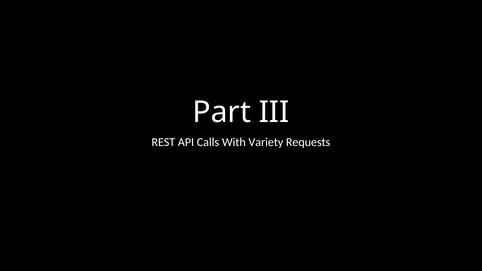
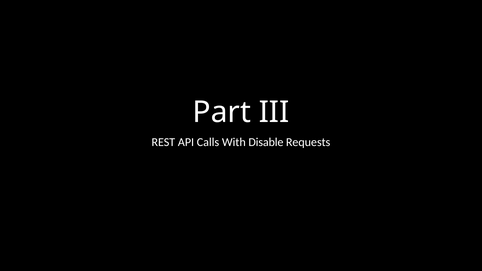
Variety: Variety -> Disable (266, 142)
